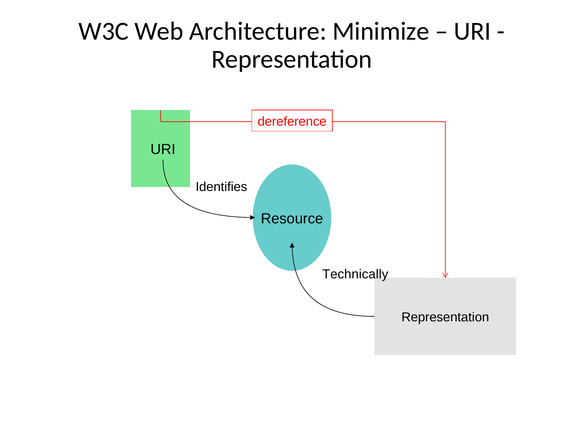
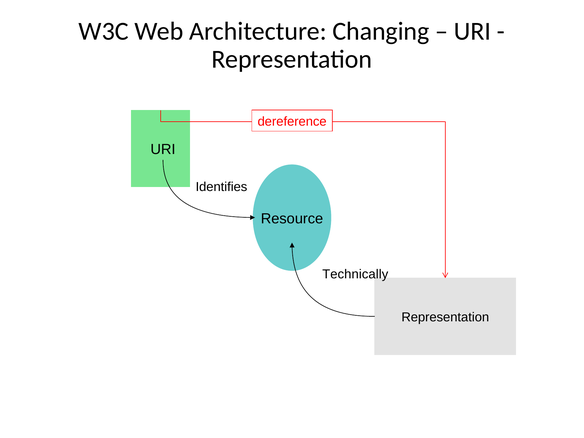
Minimize: Minimize -> Changing (381, 31)
